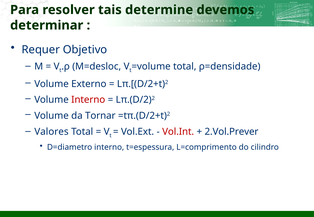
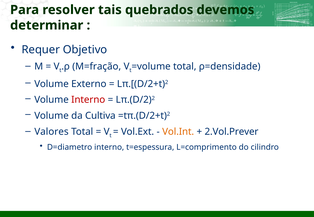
determine: determine -> quebrados (159, 10)
M=desloc: M=desloc -> M=fração (97, 67)
Tornar: Tornar -> Cultiva (100, 116)
Vol.Int colour: red -> orange (178, 132)
